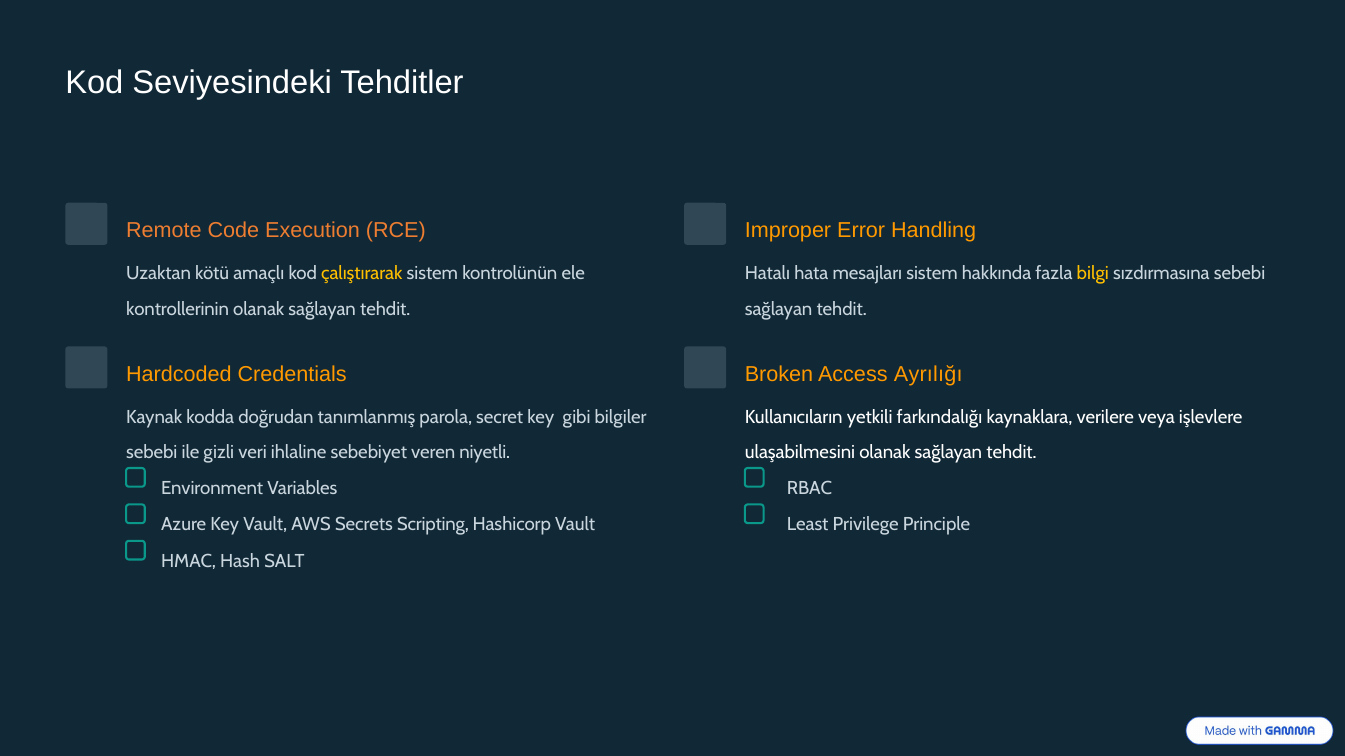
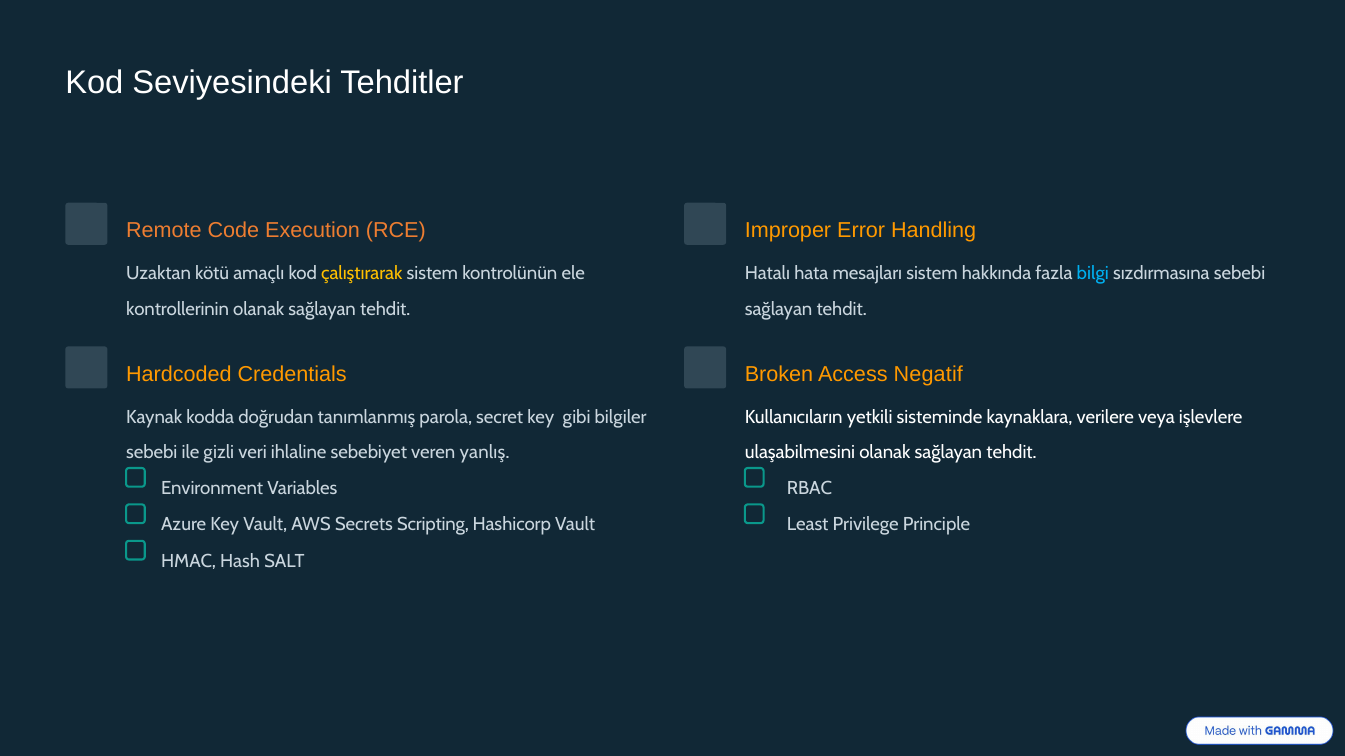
bilgi colour: yellow -> light blue (1093, 274)
Ayrılığı: Ayrılığı -> Negatif (928, 375)
farkındalığı: farkındalığı -> sisteminde (940, 418)
niyetli: niyetli -> yanlış (484, 453)
